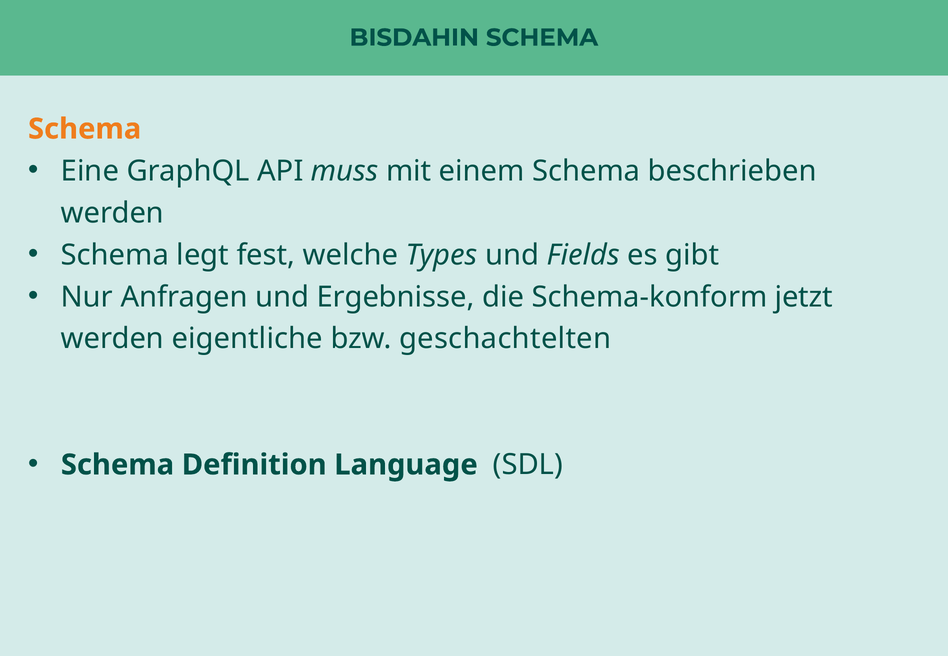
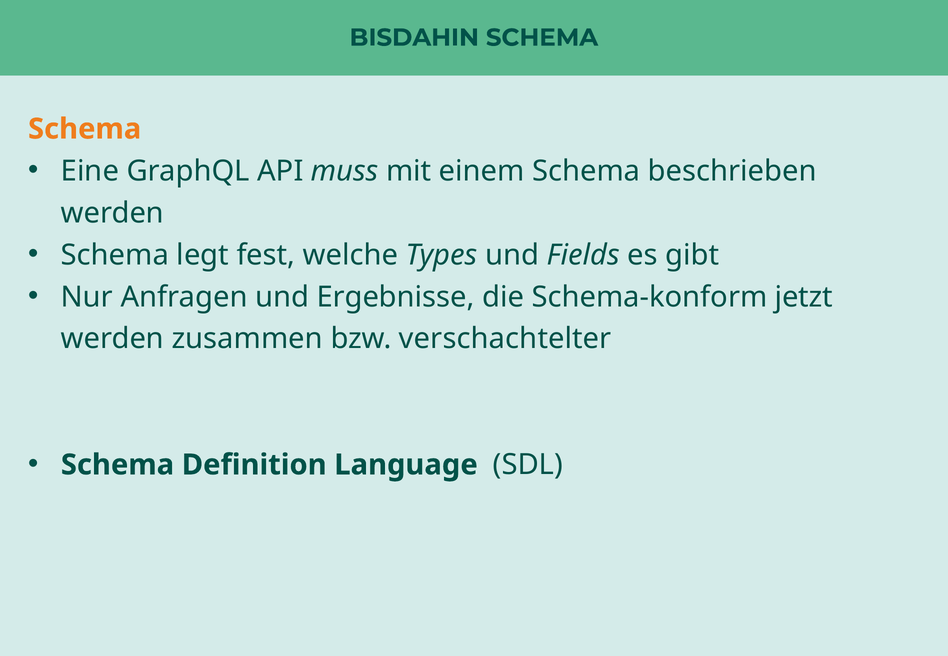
eigentliche: eigentliche -> zusammen (247, 339)
geschachtelten: geschachtelten -> verschachtelter (505, 339)
